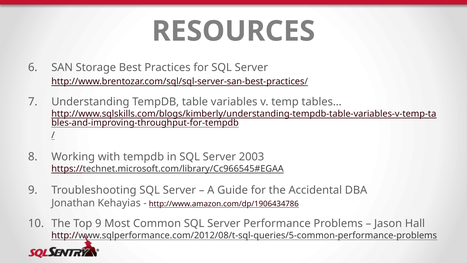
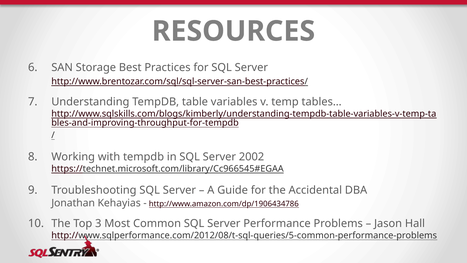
2003: 2003 -> 2002 (252, 157)
Top 9: 9 -> 3 (98, 223)
